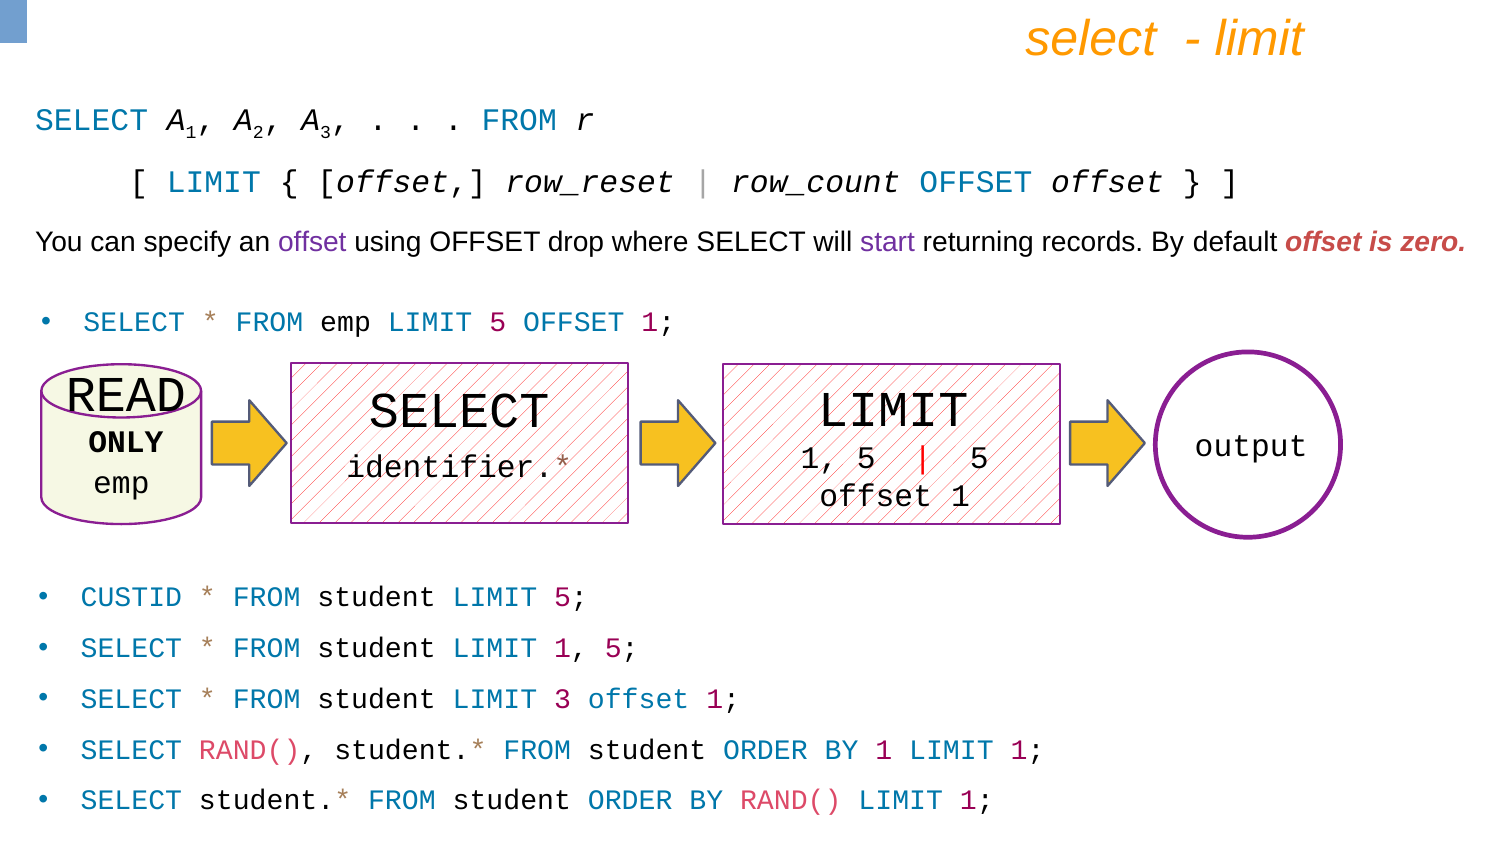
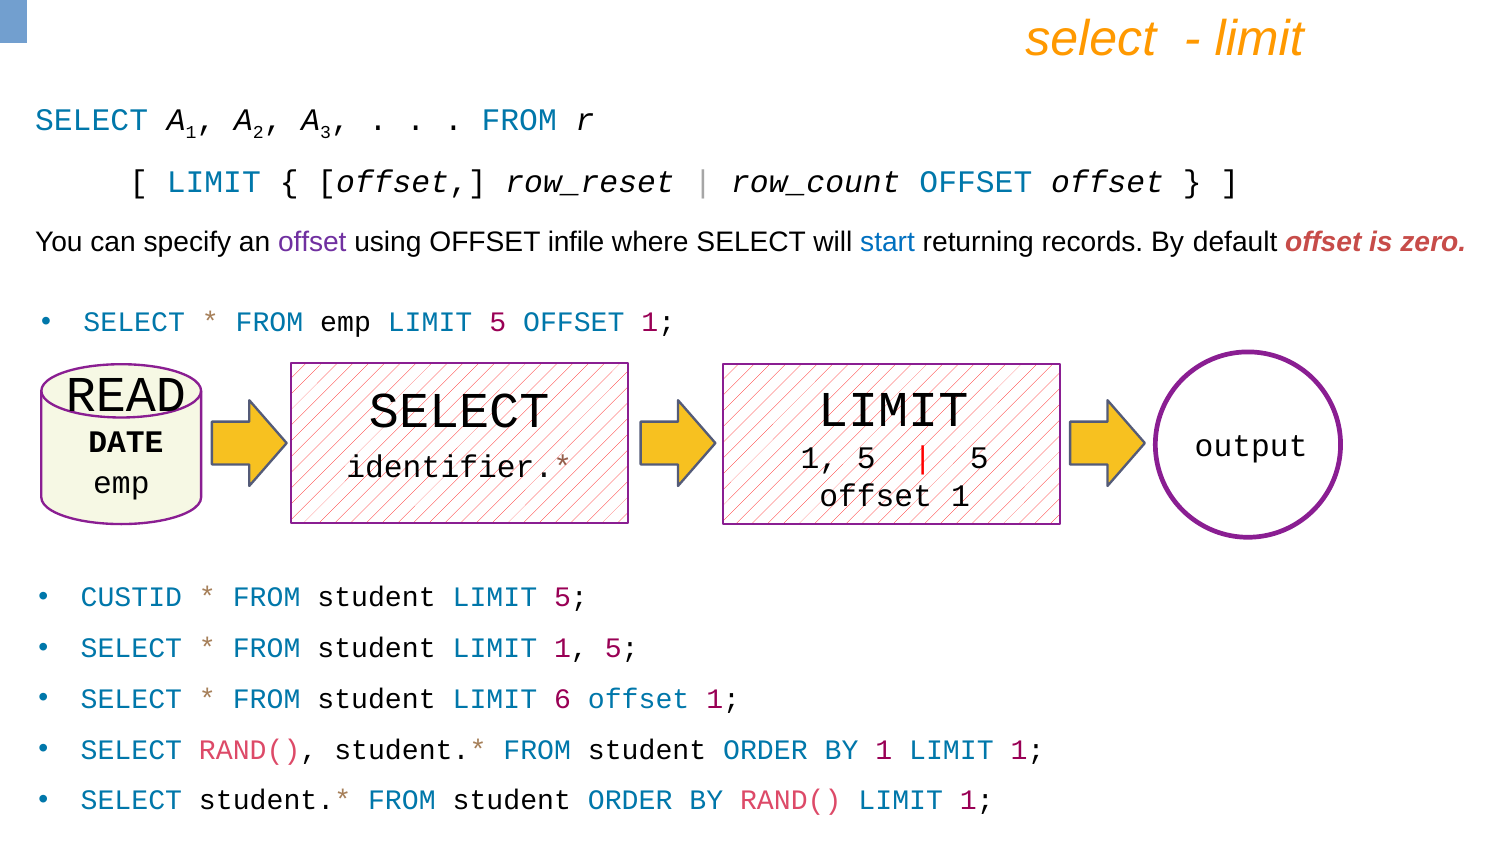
drop: drop -> infile (576, 242)
start colour: purple -> blue (888, 242)
ONLY: ONLY -> DATE (126, 442)
LIMIT 3: 3 -> 6 (563, 699)
